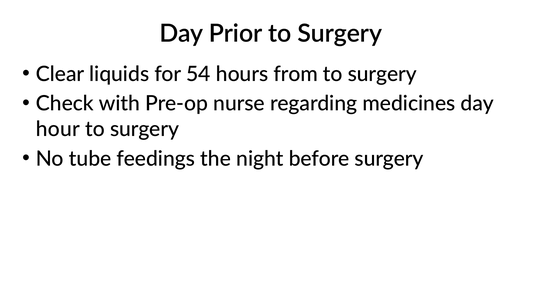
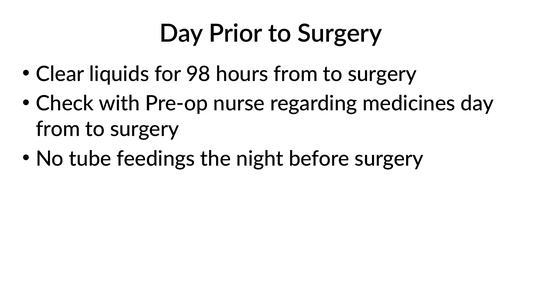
54: 54 -> 98 (198, 74)
hour: hour -> from (58, 129)
